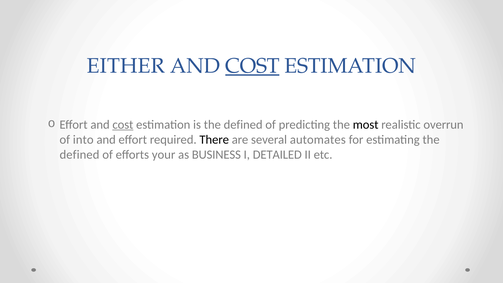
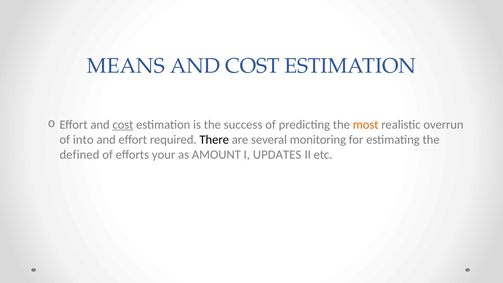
EITHER: EITHER -> MEANS (126, 66)
COST underline: present -> none (252, 66)
is the defined: defined -> success (243, 124)
most colour: black -> orange (366, 124)
automates: automates -> monitoring (318, 140)
BUSINESS: BUSINESS -> AMOUNT (216, 155)
DETAILED: DETAILED -> UPDATES (277, 155)
